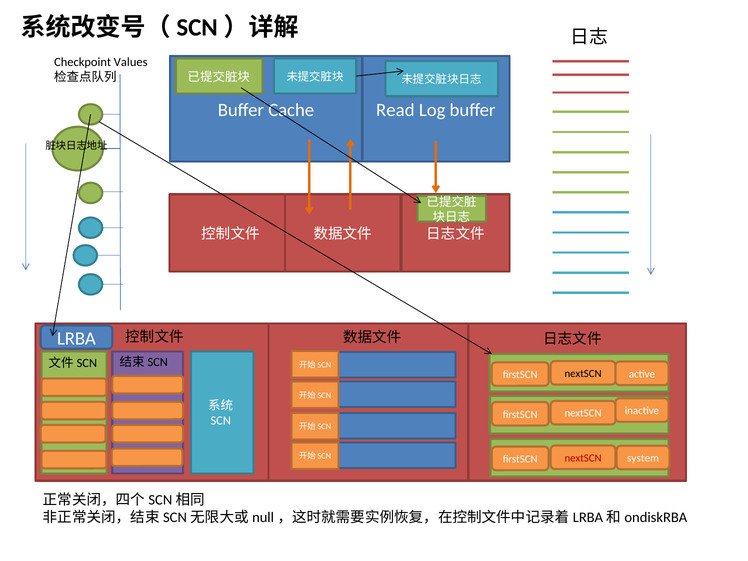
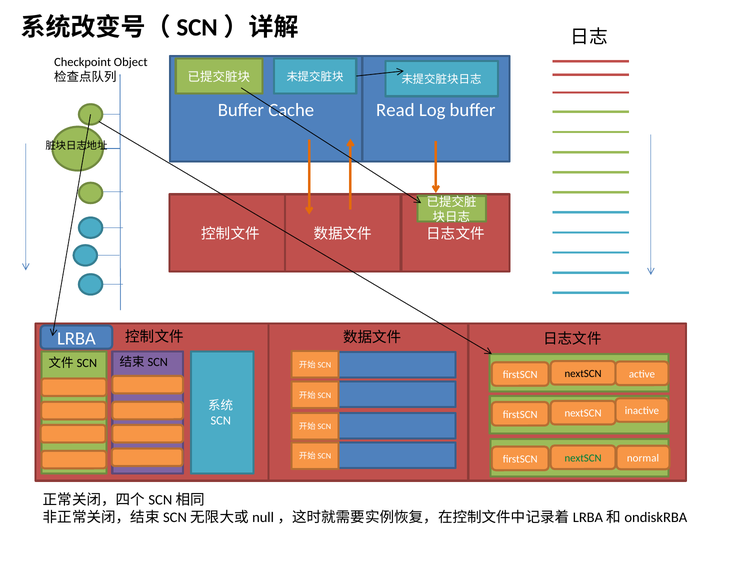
Values: Values -> Object (131, 62)
system: system -> normal (643, 458)
nextSCN colour: red -> green (583, 458)
